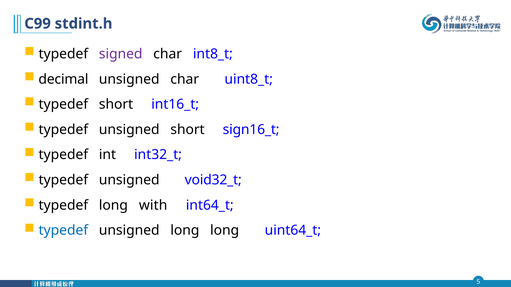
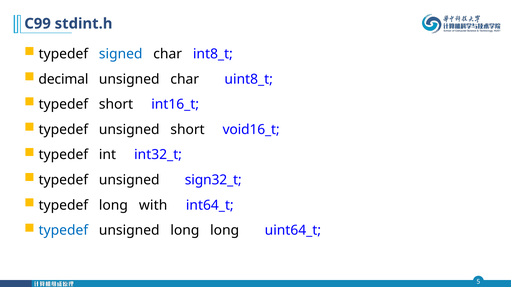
signed colour: purple -> blue (121, 54)
sign16_t: sign16_t -> void16_t (251, 130)
void32_t: void32_t -> sign32_t (213, 180)
